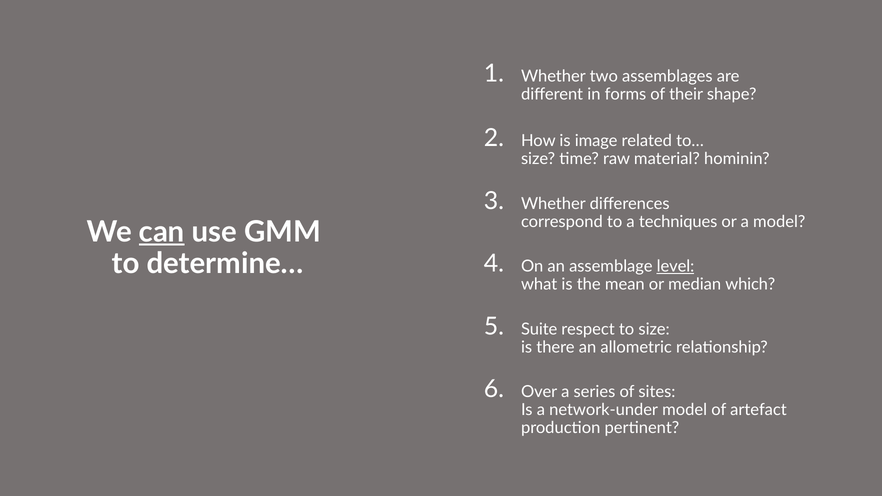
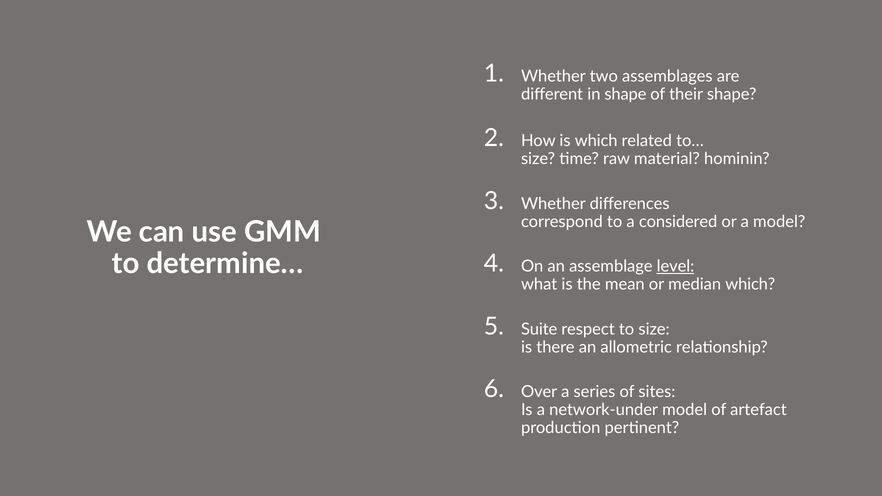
in forms: forms -> shape (625, 94)
is image: image -> which (596, 141)
techniques: techniques -> considered (678, 222)
can underline: present -> none (162, 232)
